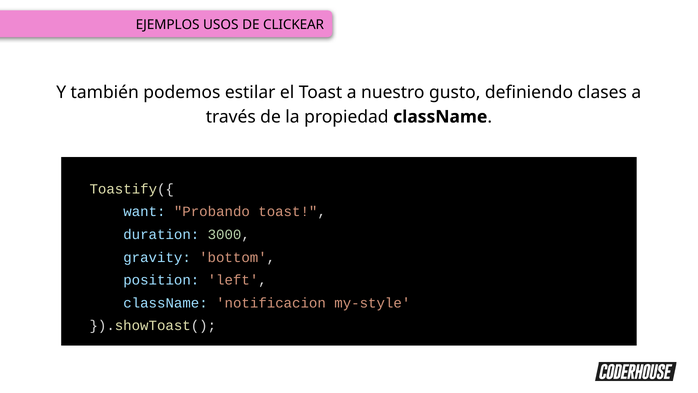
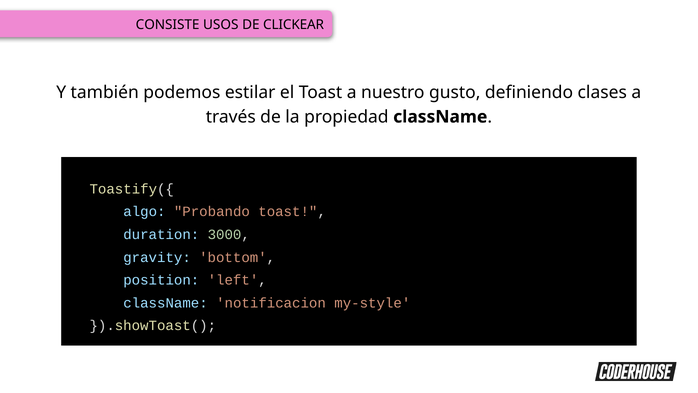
EJEMPLOS: EJEMPLOS -> CONSISTE (168, 25)
want: want -> algo (144, 212)
